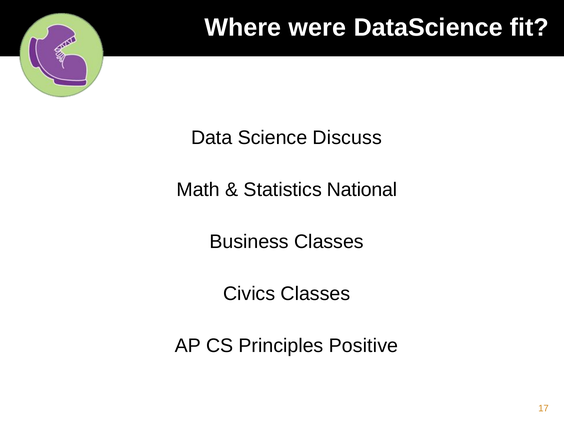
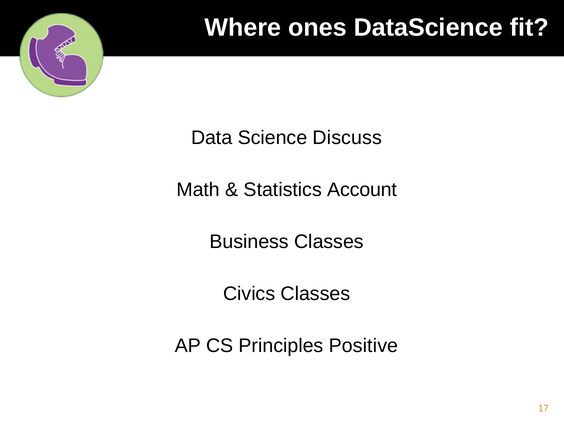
were: were -> ones (317, 28)
National: National -> Account (362, 190)
